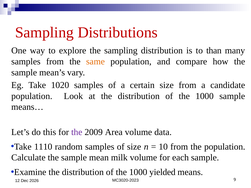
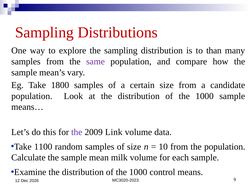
same colour: orange -> purple (95, 62)
1020: 1020 -> 1800 (60, 85)
Area: Area -> Link (114, 132)
1110: 1110 -> 1100 (43, 147)
yielded: yielded -> control (162, 172)
